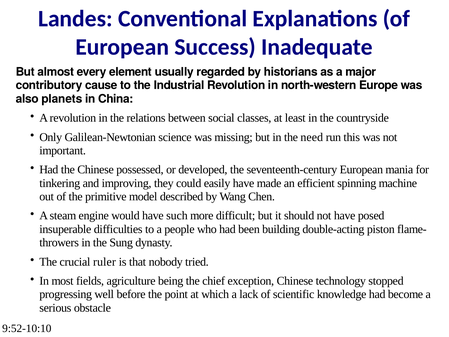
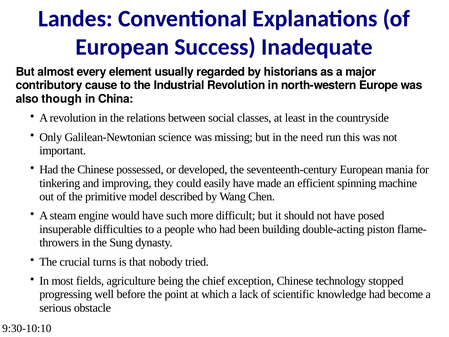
planets: planets -> though (62, 99)
ruler: ruler -> turns (105, 262)
9:52-10:10: 9:52-10:10 -> 9:30-10:10 (27, 328)
